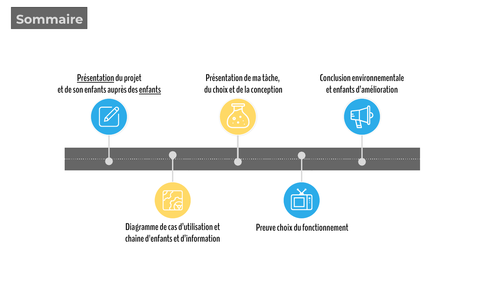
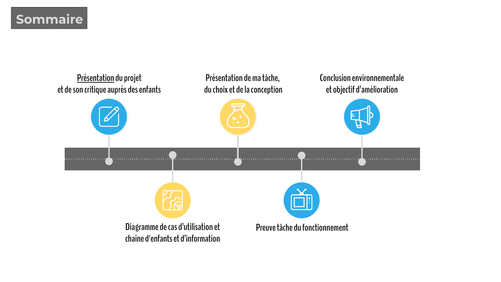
et enfants: enfants -> objectif (344, 90)
son enfants: enfants -> critique (95, 90)
enfants underline: present -> none (150, 90)
Preuve choix: choix -> tâche (285, 228)
